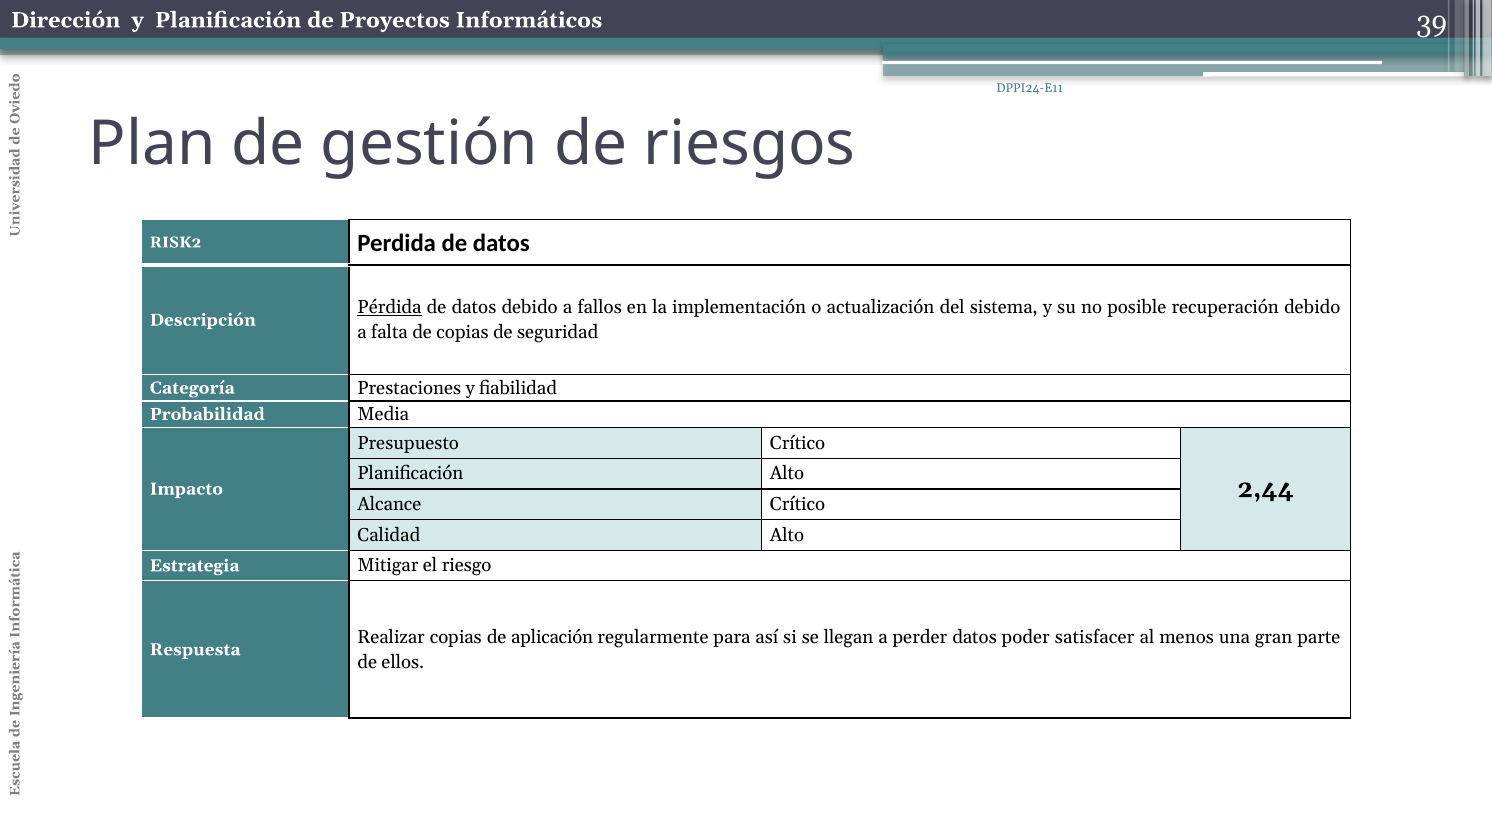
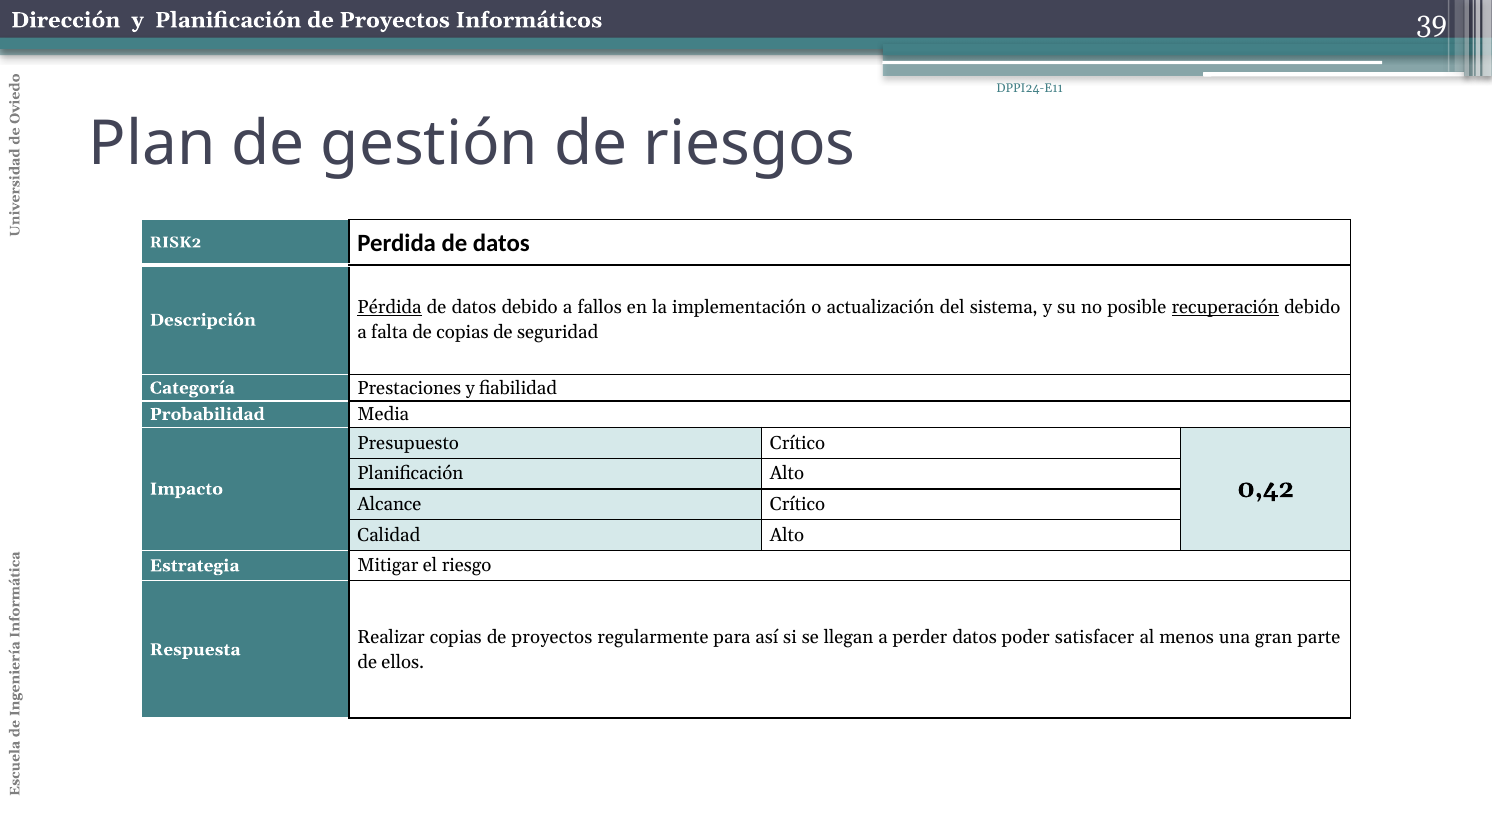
recuperación underline: none -> present (1225, 307)
2,44: 2,44 -> 0,42 (1266, 489)
copias de aplicación: aplicación -> proyectos (552, 637)
